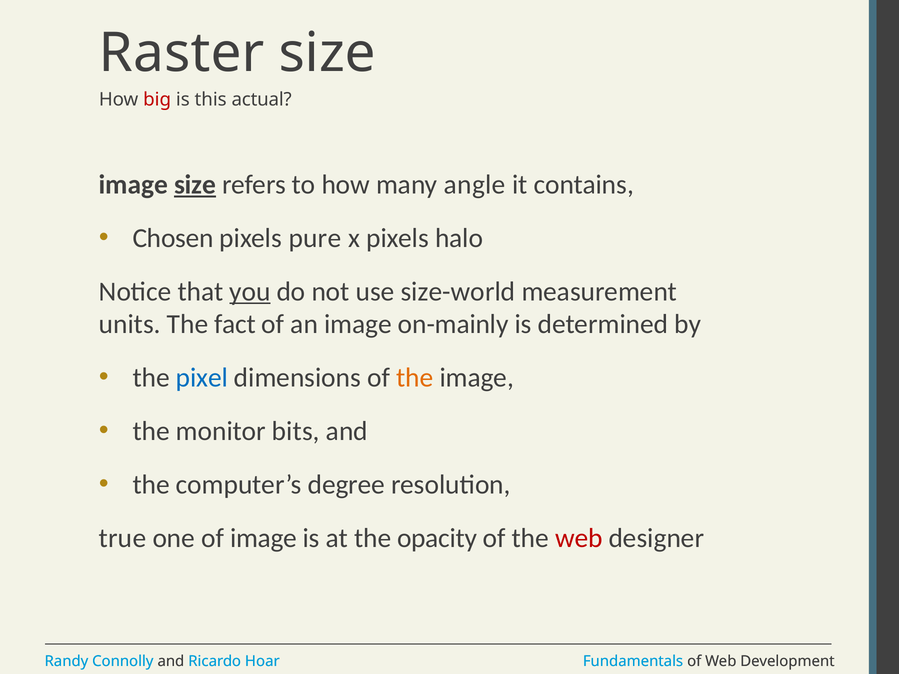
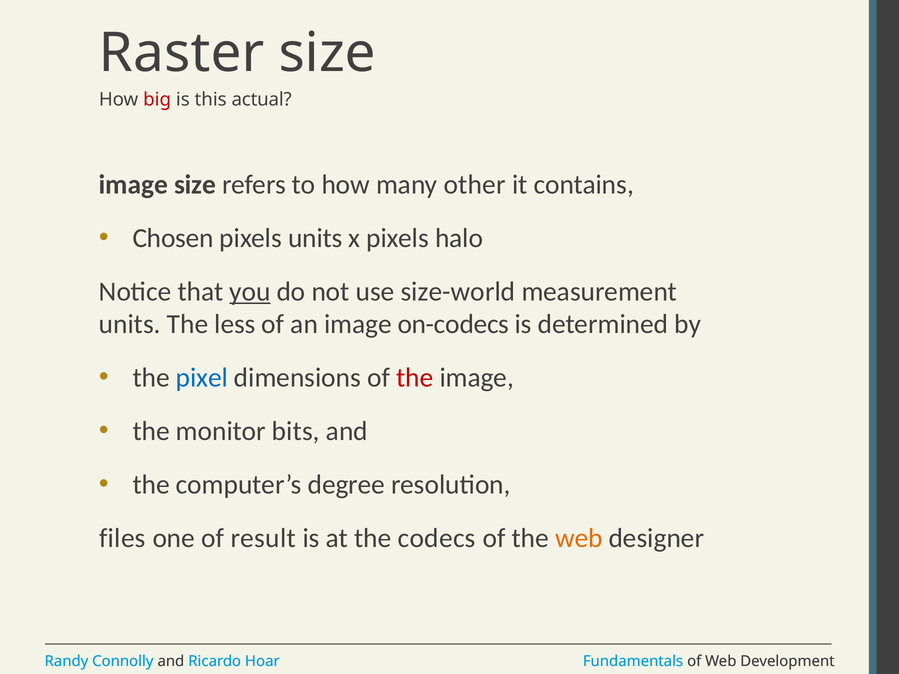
size underline: present -> none (195, 185)
angle: angle -> other (475, 185)
pixels pure: pure -> units (315, 238)
fact: fact -> less (235, 325)
on-mainly: on-mainly -> on-codecs (453, 325)
the colour: orange -> red (415, 378)
true: true -> files (122, 538)
of image: image -> result (263, 538)
opacity: opacity -> codecs (437, 538)
web colour: red -> orange (579, 538)
